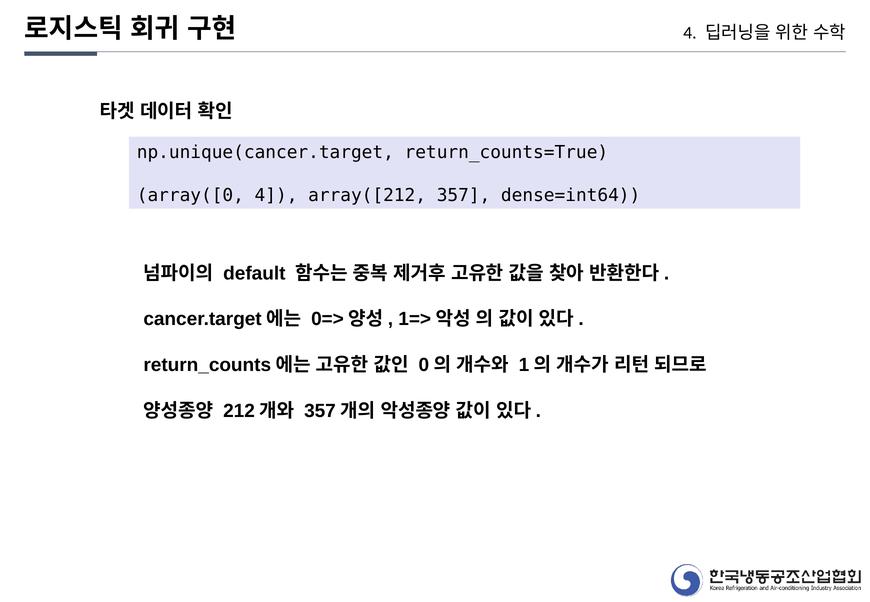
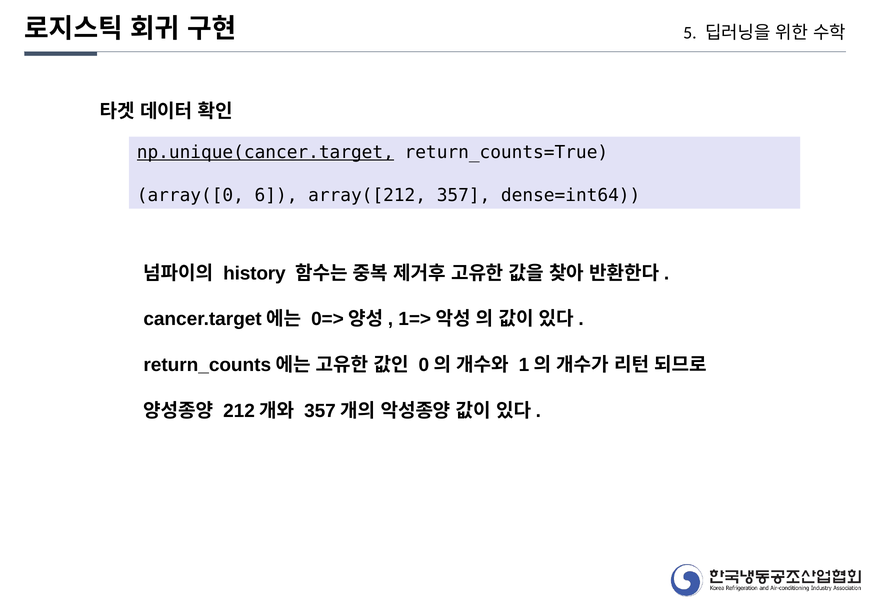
4: 4 -> 5 (690, 33)
np.unique(cancer.target underline: none -> present (265, 153)
array([0 4: 4 -> 6 (276, 195)
default: default -> history (254, 274)
